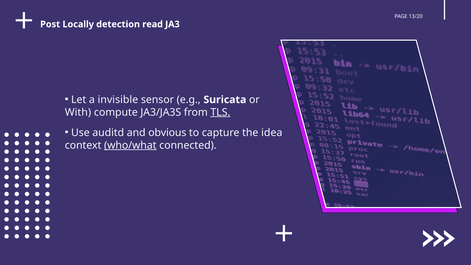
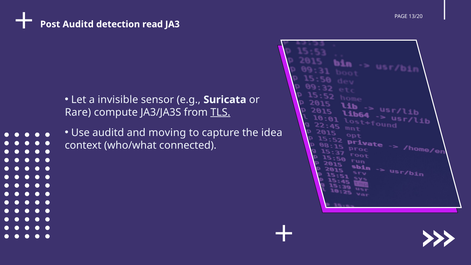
Post Locally: Locally -> Auditd (78, 24)
With: With -> Rare (78, 112)
obvious: obvious -> moving (167, 133)
who/what underline: present -> none (130, 145)
